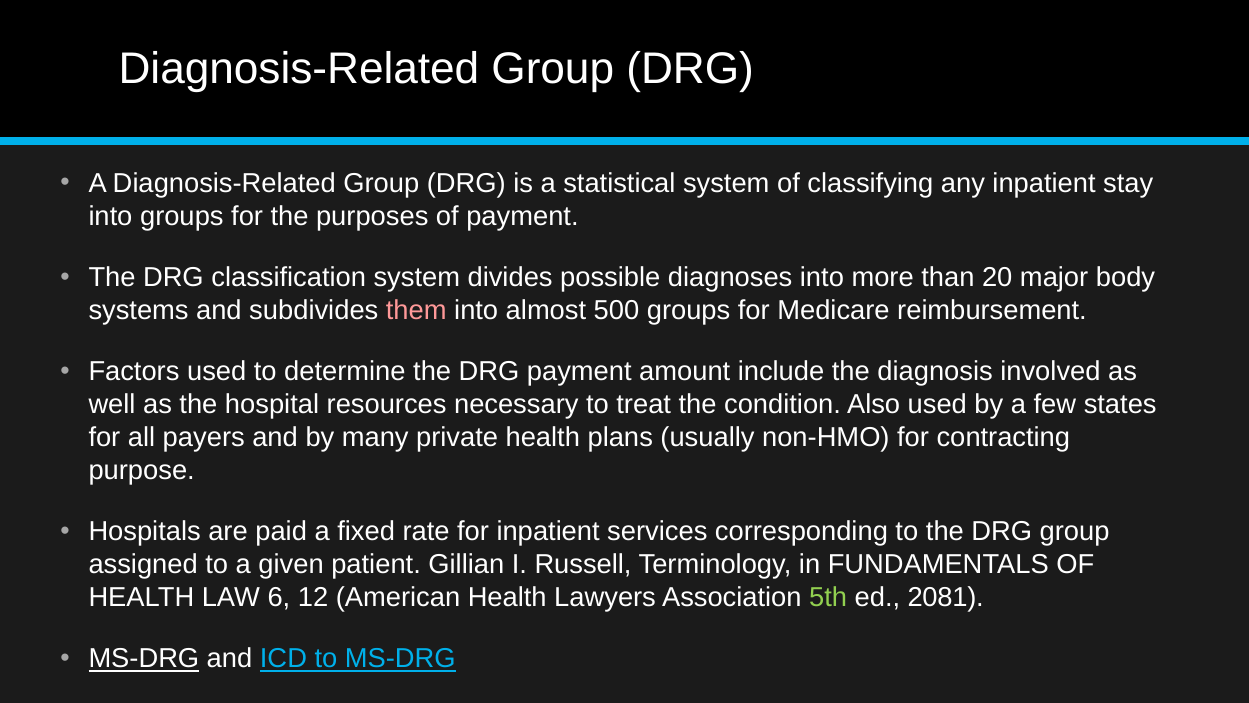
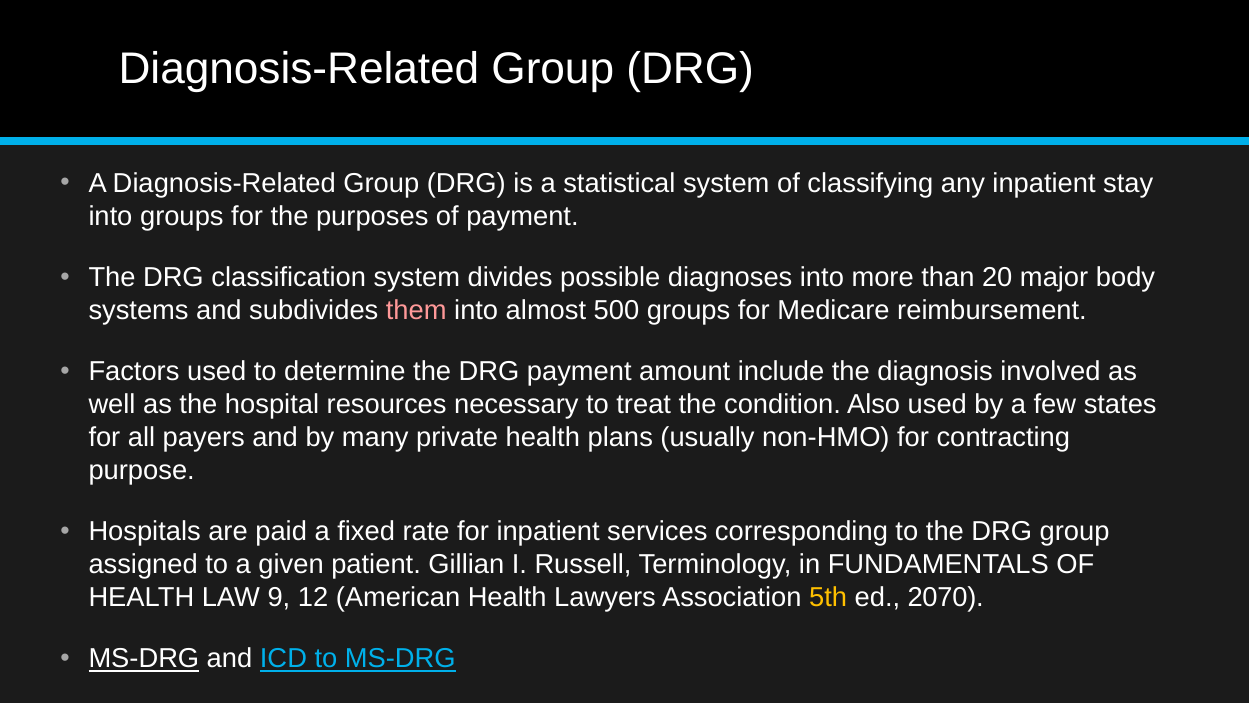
6: 6 -> 9 (279, 597)
5th colour: light green -> yellow (828, 597)
2081: 2081 -> 2070 (946, 597)
